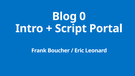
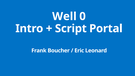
Blog: Blog -> Well (64, 16)
